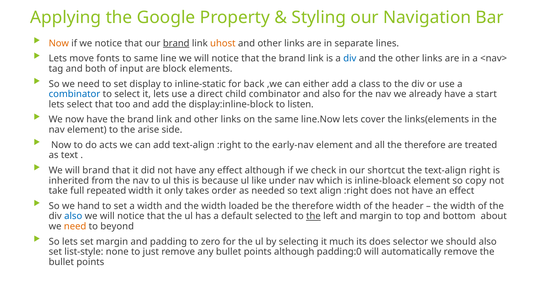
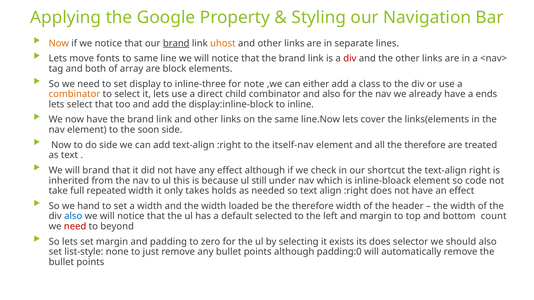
div colour: blue -> red (350, 59)
input: input -> array (132, 69)
inline-static: inline-static -> inline-three (200, 84)
back: back -> note (254, 84)
combinator colour: blue -> orange (74, 94)
start: start -> ends (486, 94)
listen: listen -> inline (301, 104)
arise: arise -> soon (148, 130)
do acts: acts -> side (108, 145)
early-nav: early-nav -> itself-nav (293, 145)
like: like -> still (259, 181)
copy: copy -> code (476, 181)
order: order -> holds (224, 191)
the underline: present -> none (313, 216)
about: about -> count (494, 216)
need colour: orange -> red (75, 227)
much: much -> exists (342, 242)
